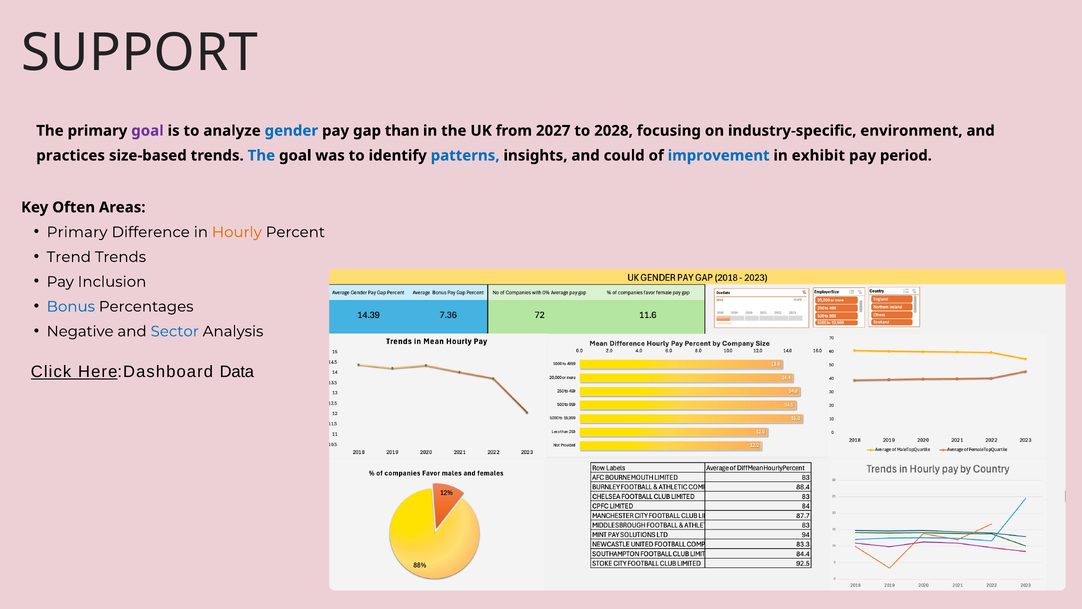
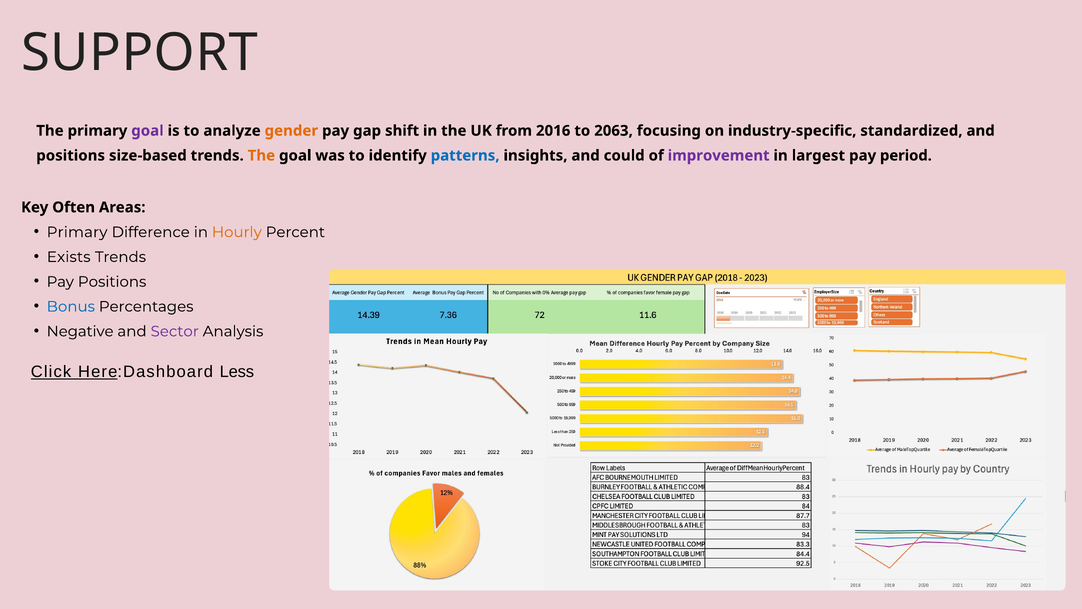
gender colour: blue -> orange (291, 131)
than: than -> shift (402, 131)
2027: 2027 -> 2016 (553, 131)
2028: 2028 -> 2063 (614, 131)
environment: environment -> standardized (911, 131)
practices: practices -> positions (71, 155)
The colour: blue -> orange (261, 155)
improvement colour: blue -> purple (719, 155)
exhibit: exhibit -> largest (818, 155)
Trend: Trend -> Exists (69, 257)
Pay Inclusion: Inclusion -> Positions (112, 282)
Sector colour: blue -> purple (175, 331)
Data: Data -> Less (237, 372)
